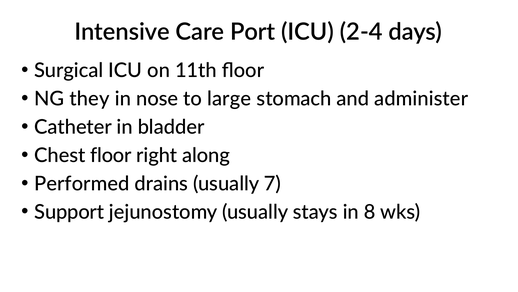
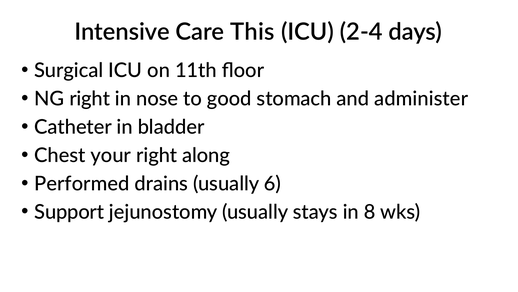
Port: Port -> This (252, 32)
NG they: they -> right (90, 99)
large: large -> good (229, 99)
Chest floor: floor -> your (111, 155)
7: 7 -> 6 (272, 183)
